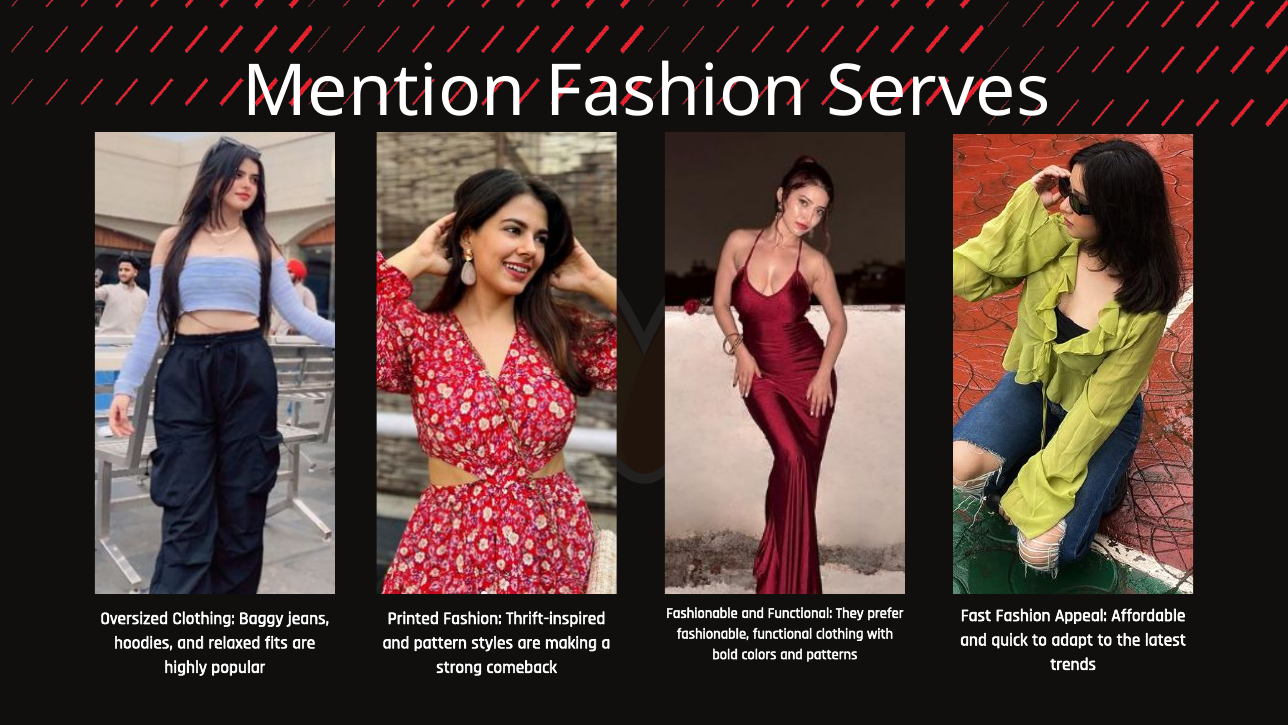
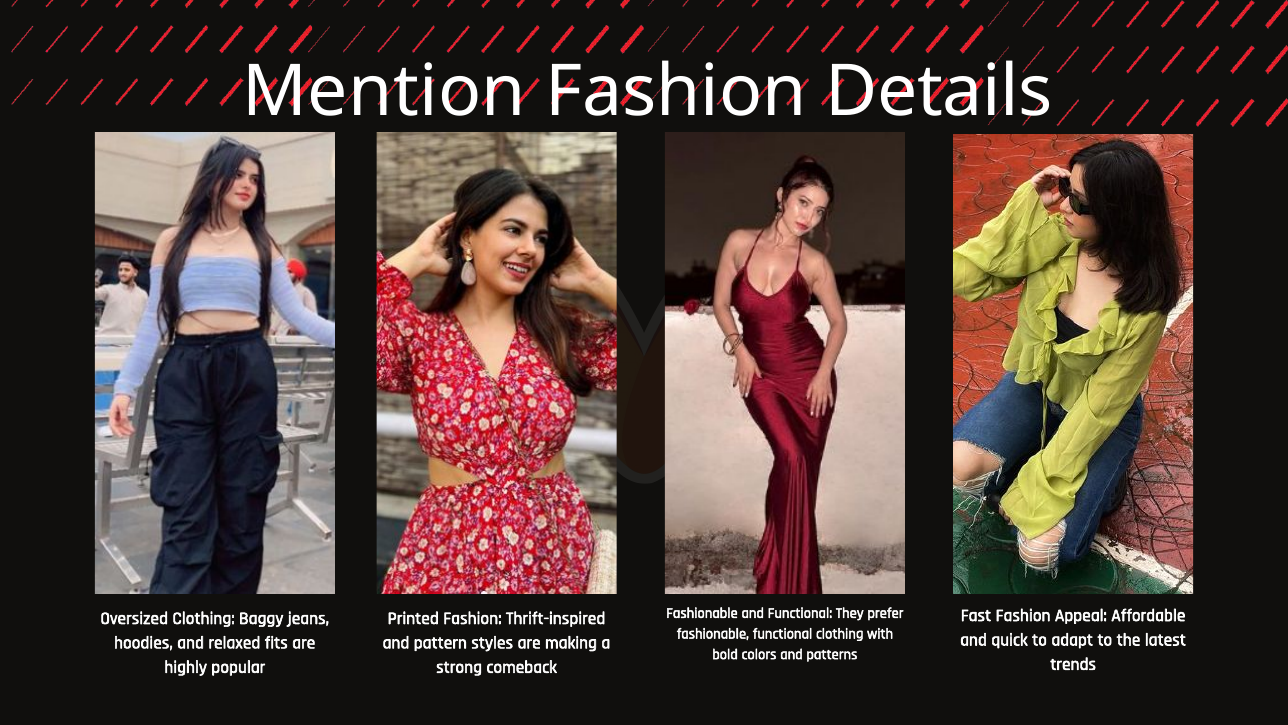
Serves: Serves -> Details (939, 92)
